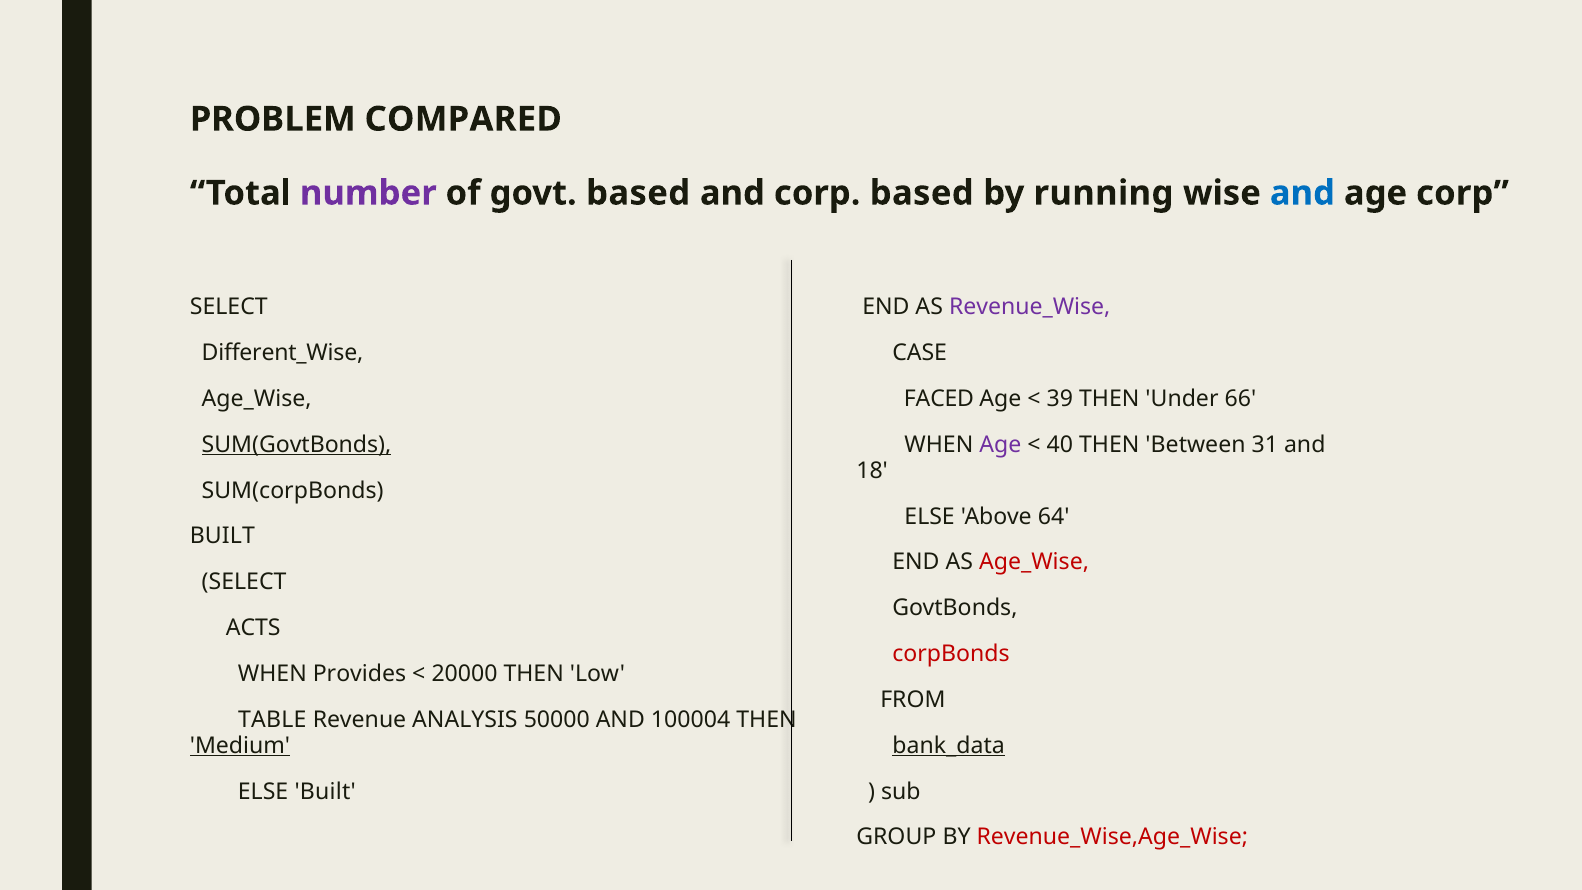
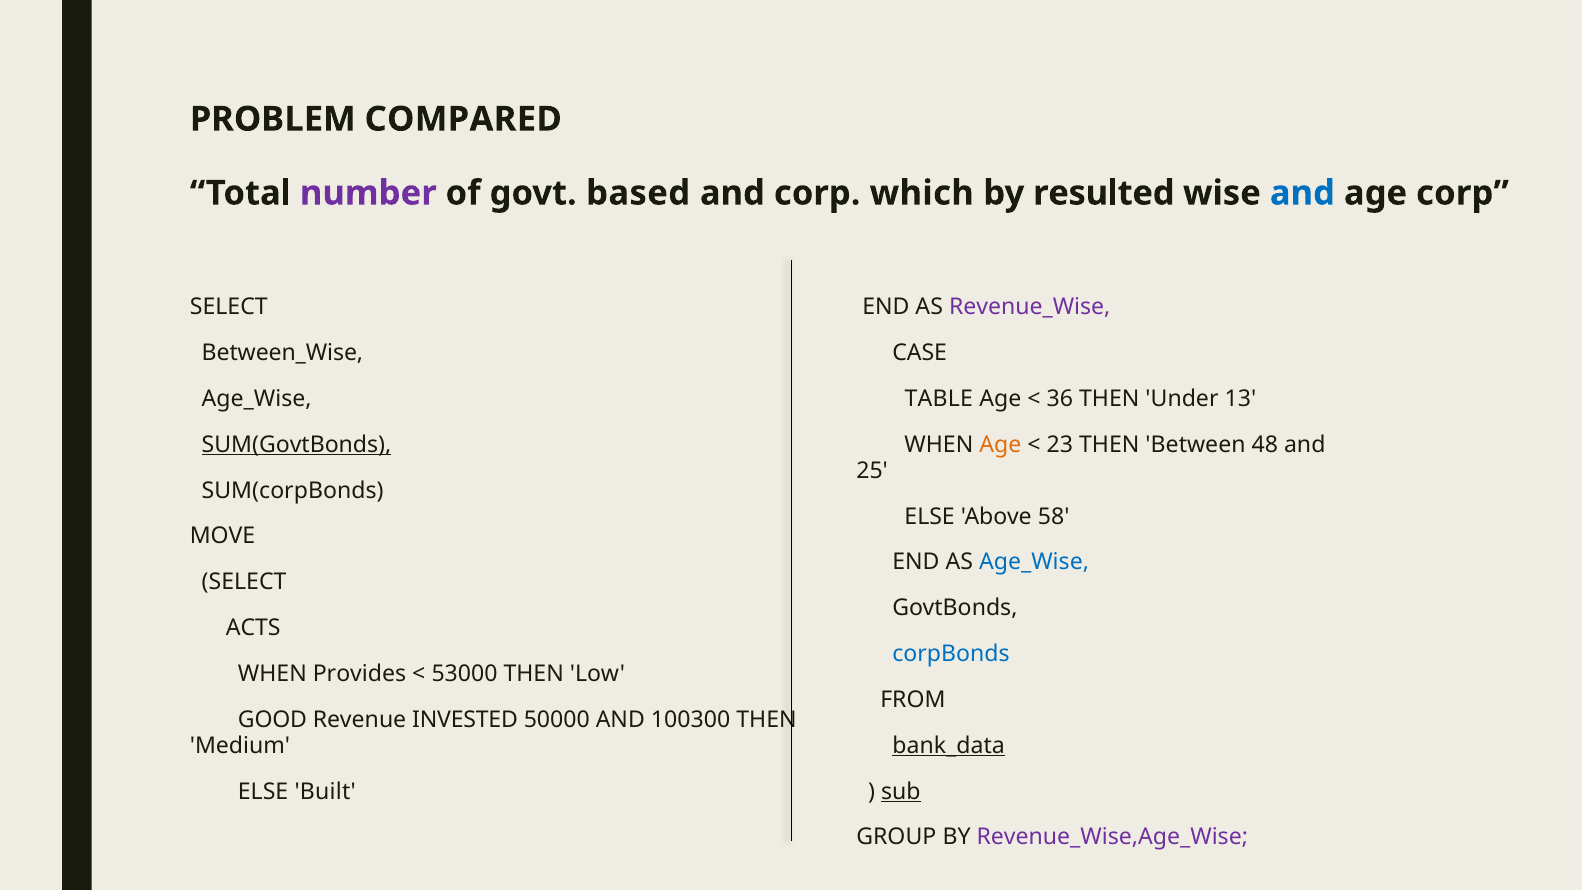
corp based: based -> which (922, 193)
running: running -> resulted (1104, 193)
Different_Wise: Different_Wise -> Between_Wise (282, 353)
FACED: FACED -> TABLE (939, 399)
39: 39 -> 36 (1060, 399)
66: 66 -> 13 (1240, 399)
Age colour: purple -> orange (1000, 445)
40: 40 -> 23 (1060, 445)
31: 31 -> 48 (1265, 445)
18: 18 -> 25 (872, 471)
64: 64 -> 58 (1054, 516)
BUILT: BUILT -> MOVE (222, 536)
Age_Wise colour: red -> blue (1034, 562)
corpBonds colour: red -> blue (951, 654)
20000: 20000 -> 53000 (465, 674)
TABLE: TABLE -> GOOD (272, 720)
ANALYSIS: ANALYSIS -> INVESTED (465, 720)
100004: 100004 -> 100300 (691, 720)
Medium underline: present -> none (240, 746)
sub underline: none -> present (901, 791)
Revenue_Wise,Age_Wise colour: red -> purple (1112, 837)
